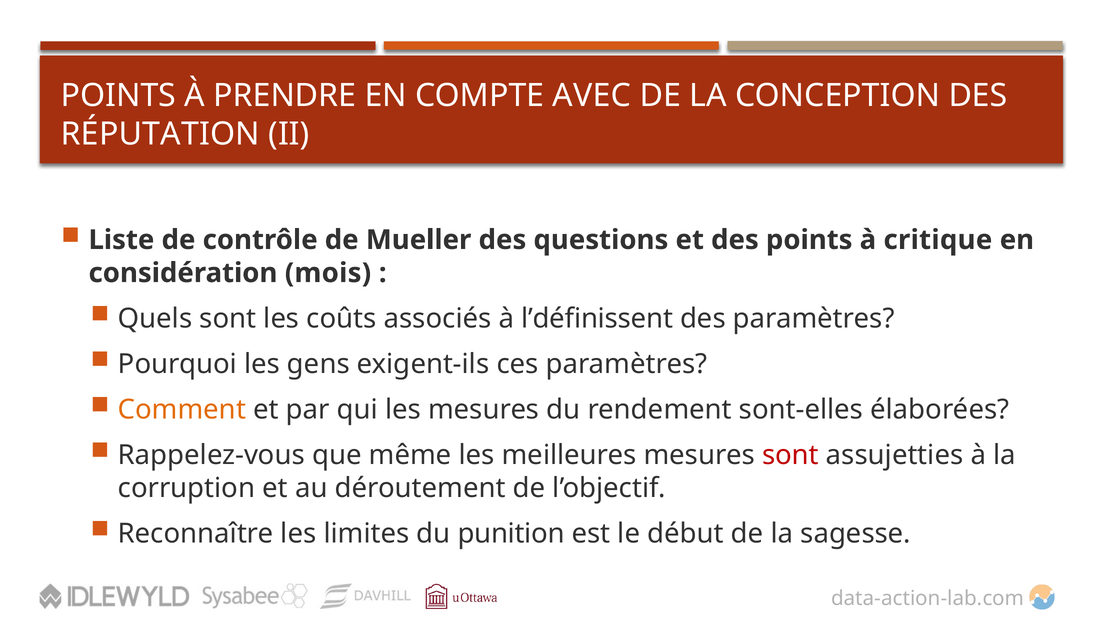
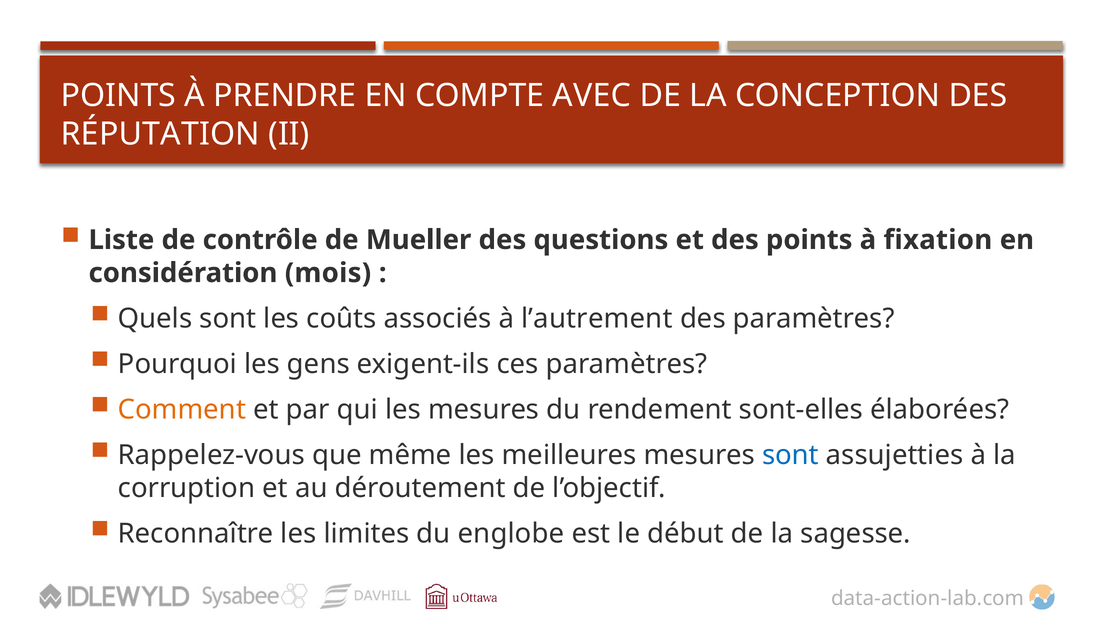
critique: critique -> fixation (938, 240)
l’définissent: l’définissent -> l’autrement (597, 318)
sont colour: red -> blue (790, 455)
punition: punition -> englobe (511, 533)
